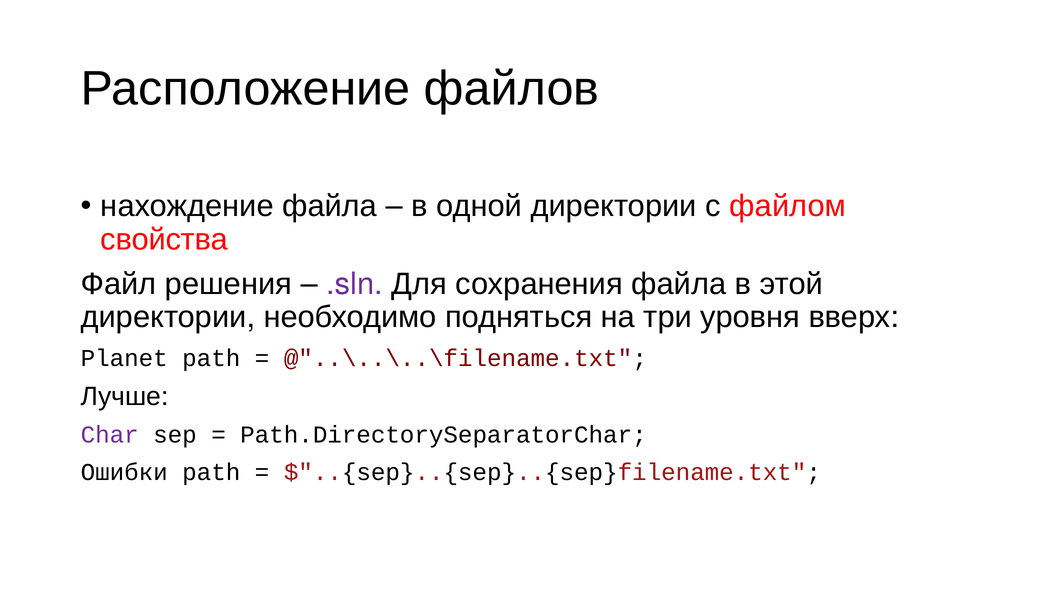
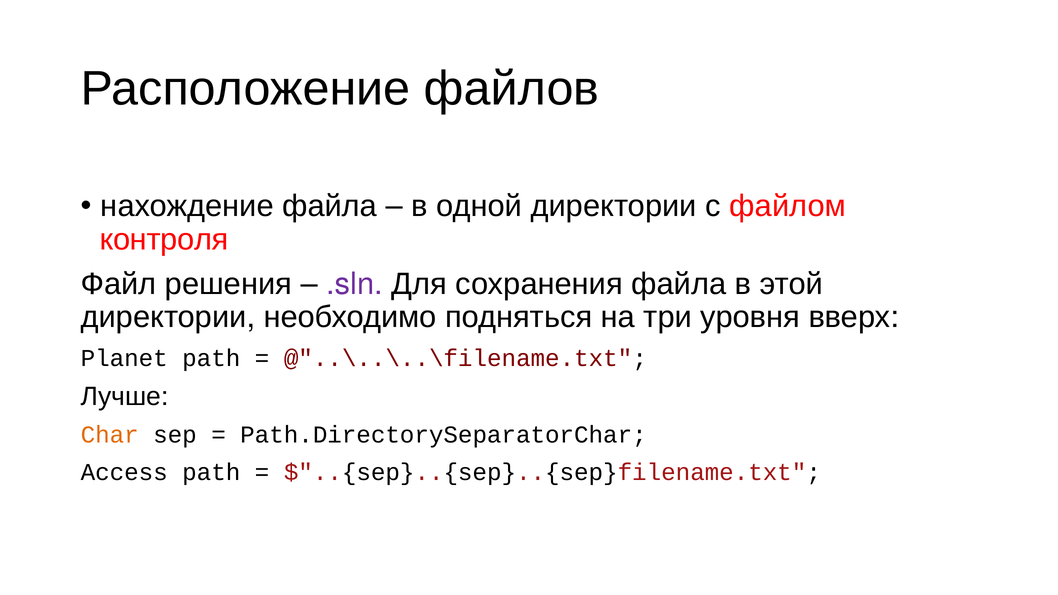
свойства: свойства -> контроля (164, 240)
Char colour: purple -> orange (110, 435)
Ошибки: Ошибки -> Access (124, 472)
